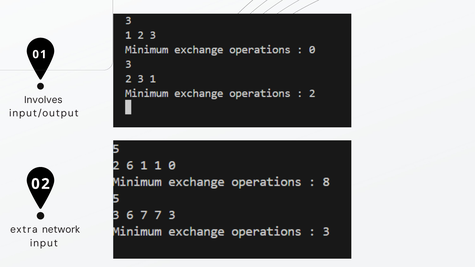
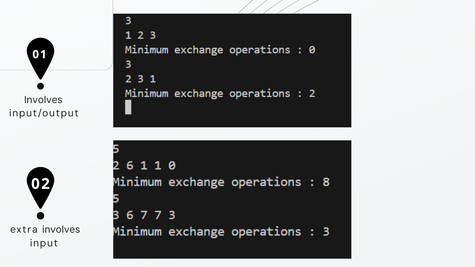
extra network: network -> involves (61, 230)
